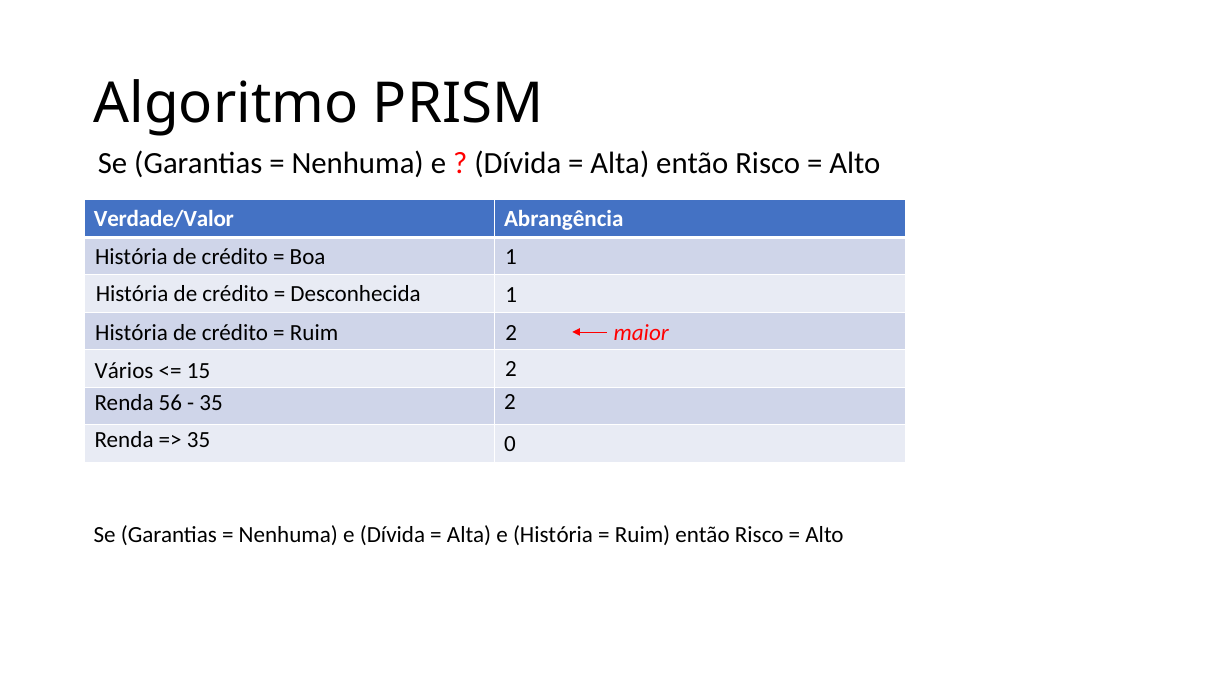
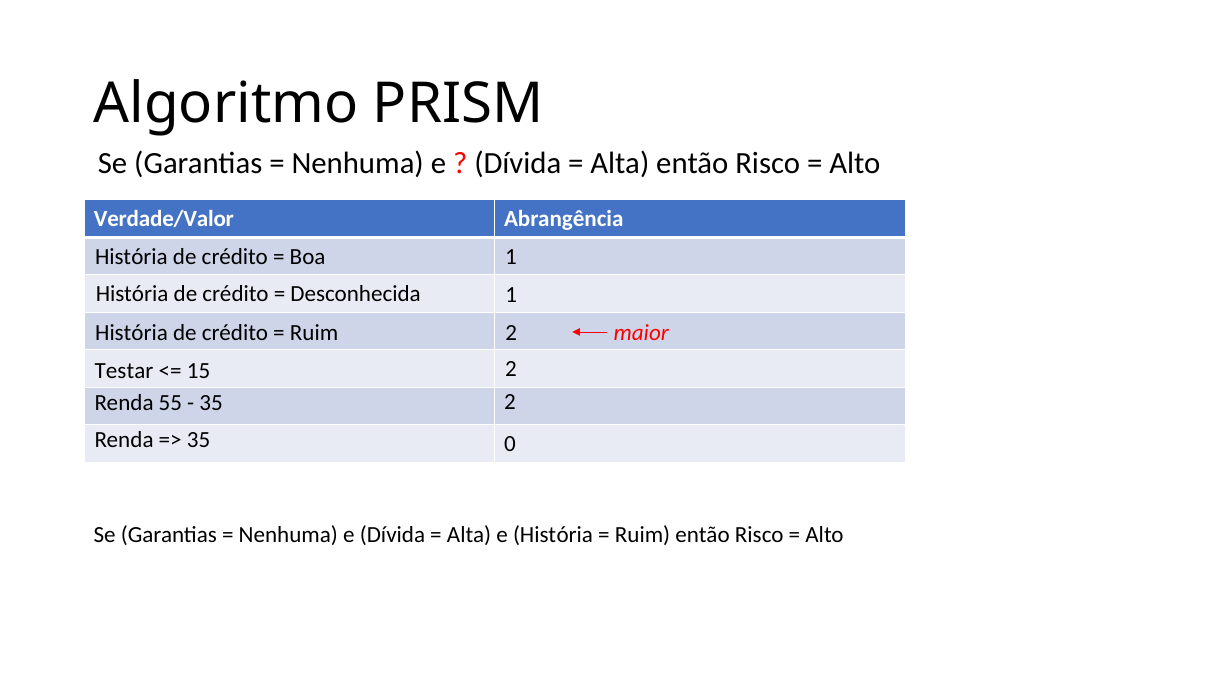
Vários: Vários -> Testar (124, 370)
56: 56 -> 55 (170, 403)
